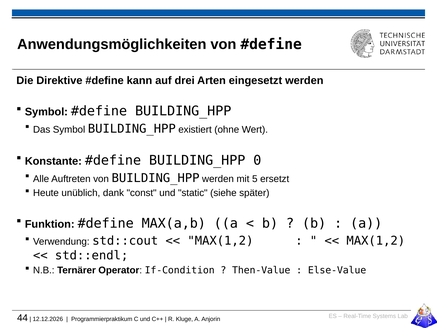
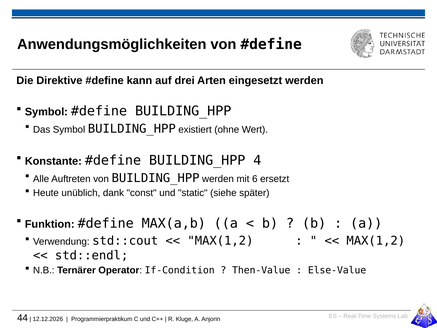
0: 0 -> 4 (257, 160)
5: 5 -> 6 (255, 179)
